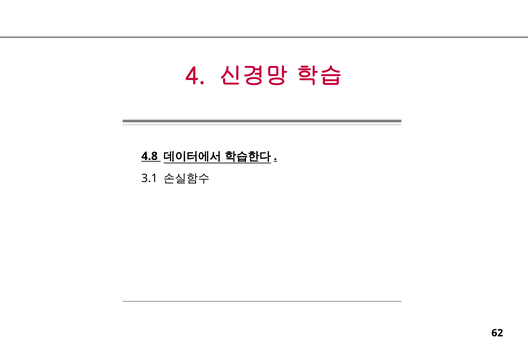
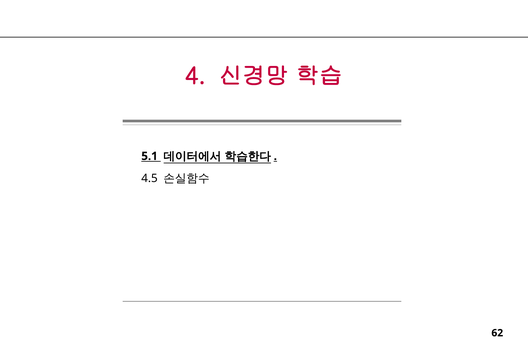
4.8: 4.8 -> 5.1 (150, 156)
3.1: 3.1 -> 4.5 (149, 178)
